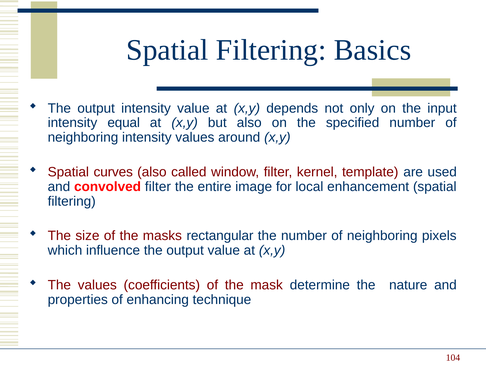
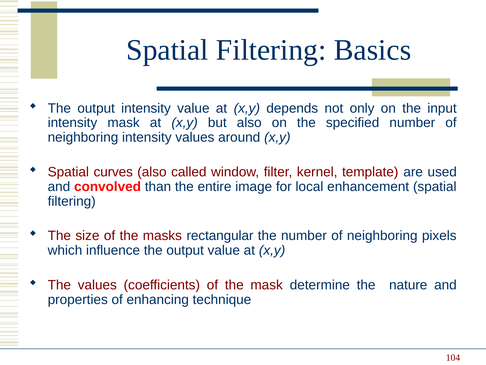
intensity equal: equal -> mask (124, 123)
convolved filter: filter -> than (158, 186)
